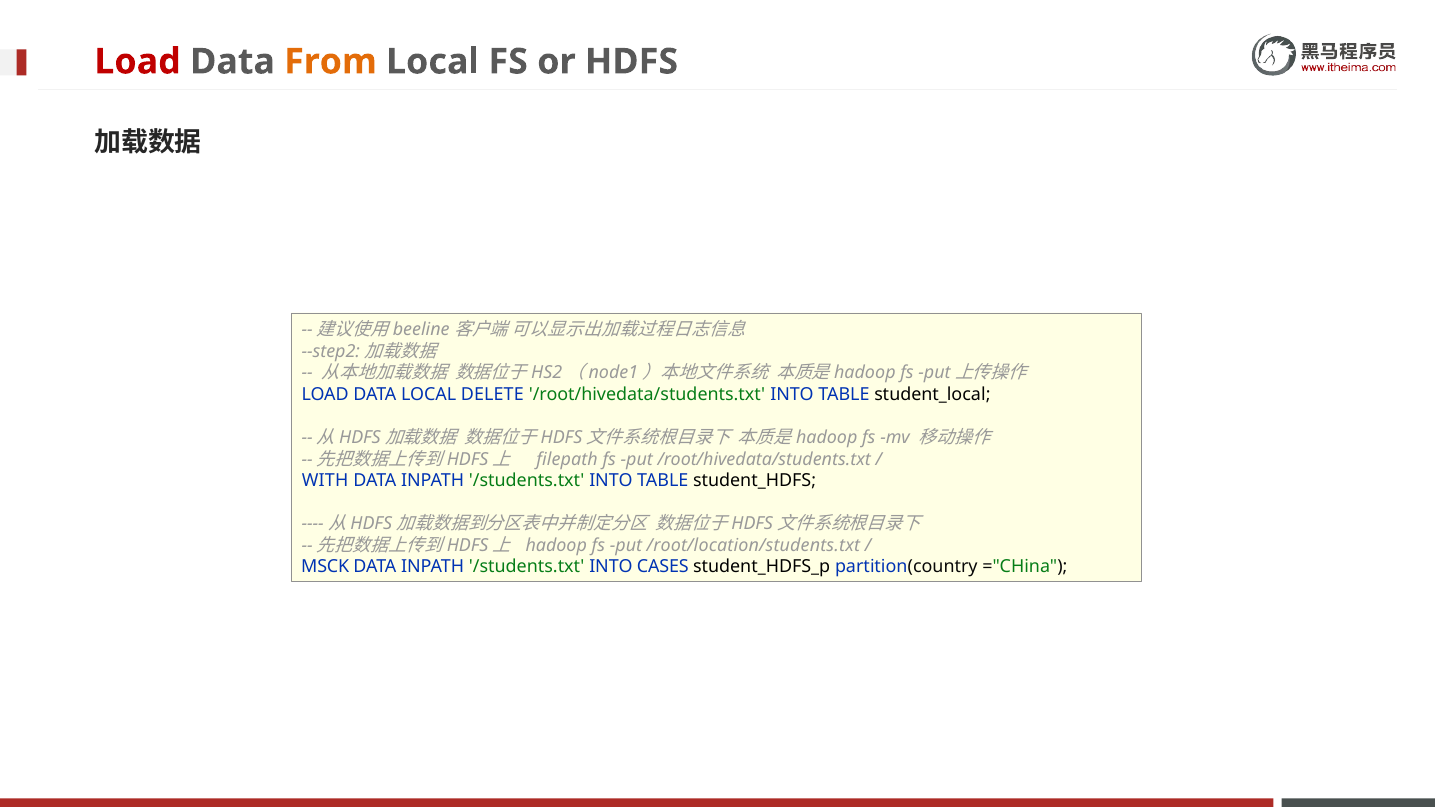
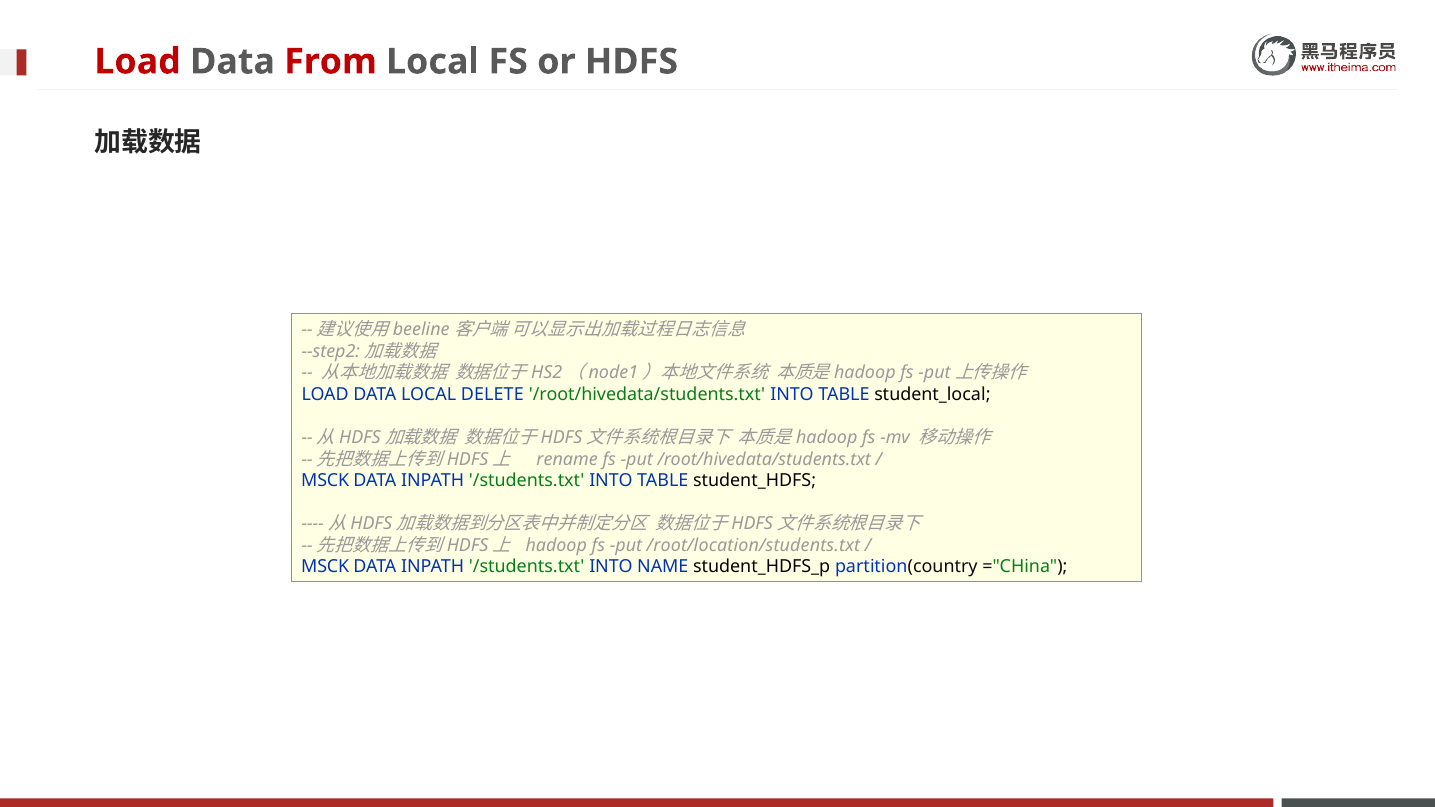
From colour: orange -> red (331, 62)
filepath: filepath -> rename (567, 459)
WITH: WITH -> MSCK (325, 481)
CASES: CASES -> NAME (663, 567)
